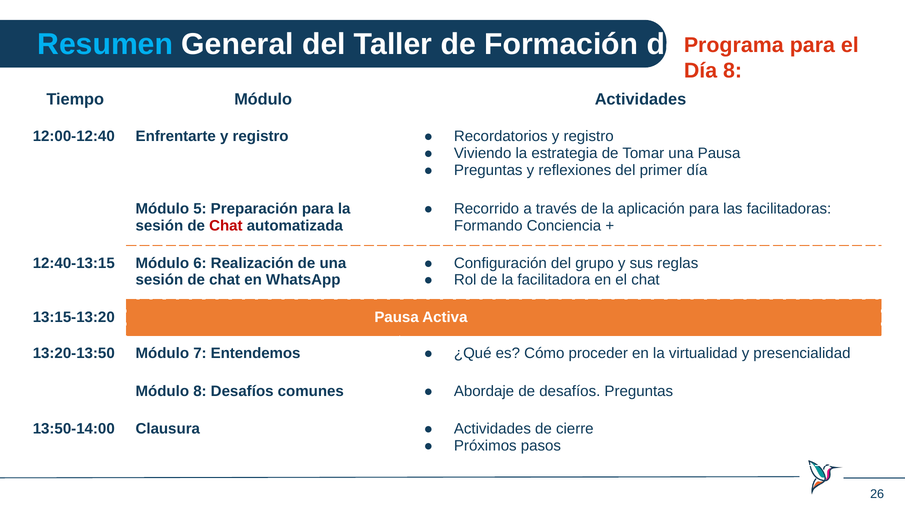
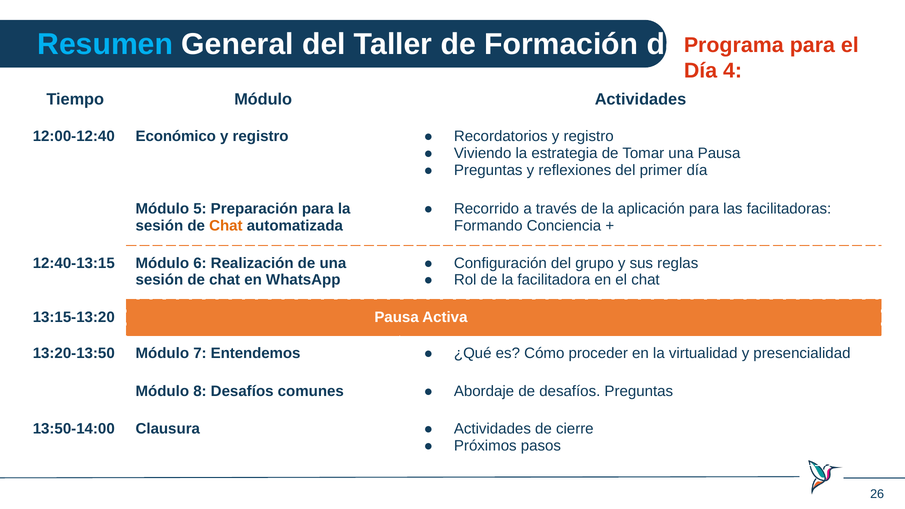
Día 8: 8 -> 4 (733, 71)
Enfrentarte: Enfrentarte -> Económico (176, 137)
Chat colour: red -> orange (226, 226)
